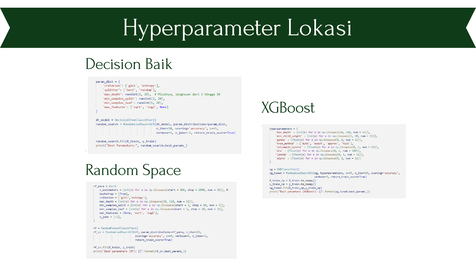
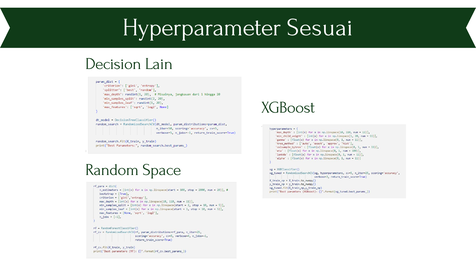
Lokasi: Lokasi -> Sesuai (320, 27)
Baik: Baik -> Lain (159, 64)
